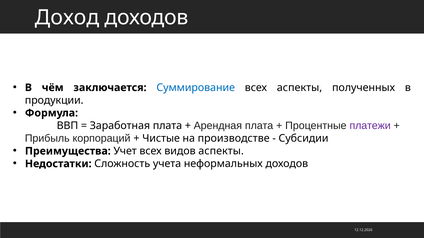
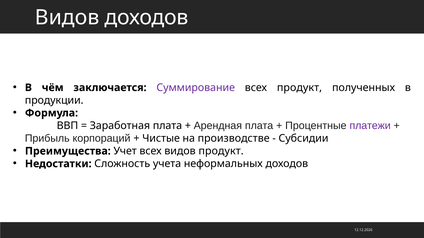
Доход: Доход -> Видов (67, 17)
Суммирование colour: blue -> purple (196, 88)
всех аспекты: аспекты -> продукт (300, 88)
видов аспекты: аспекты -> продукт (221, 151)
